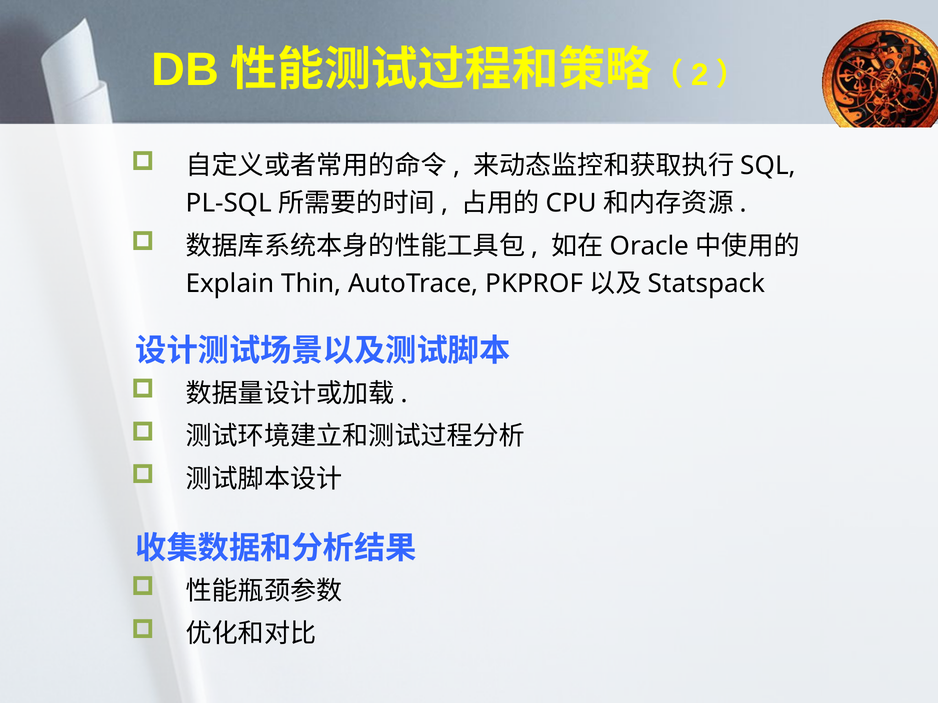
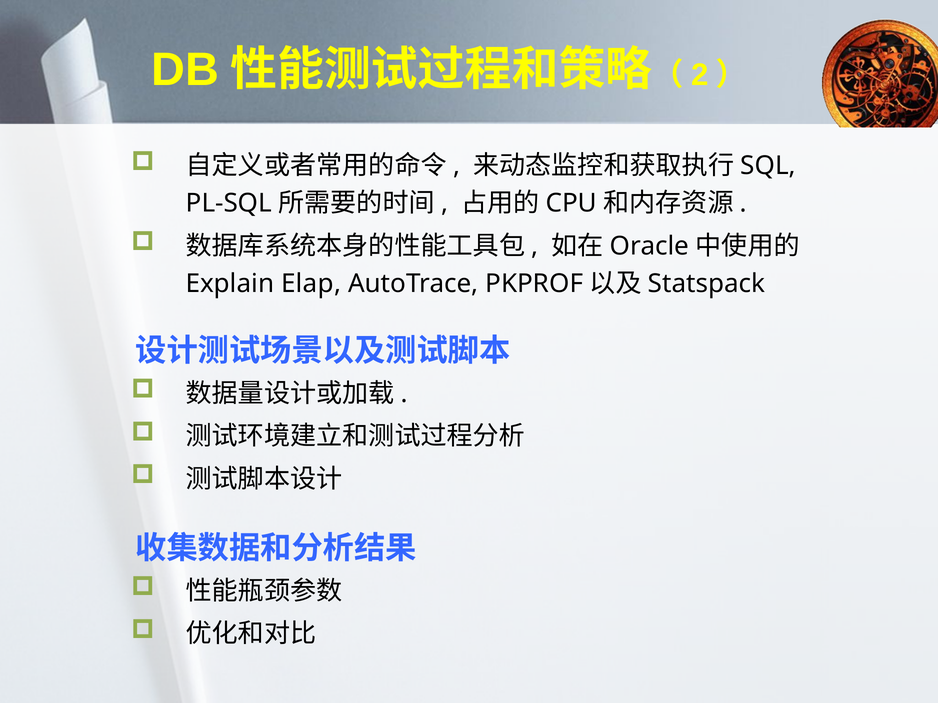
Thin: Thin -> Elap (311, 284)
